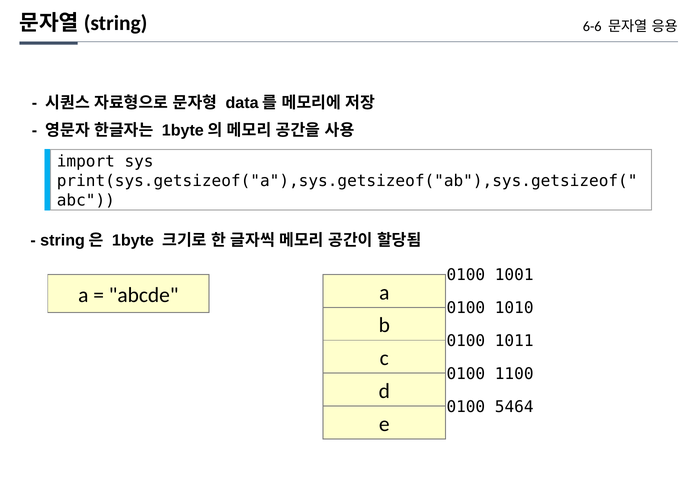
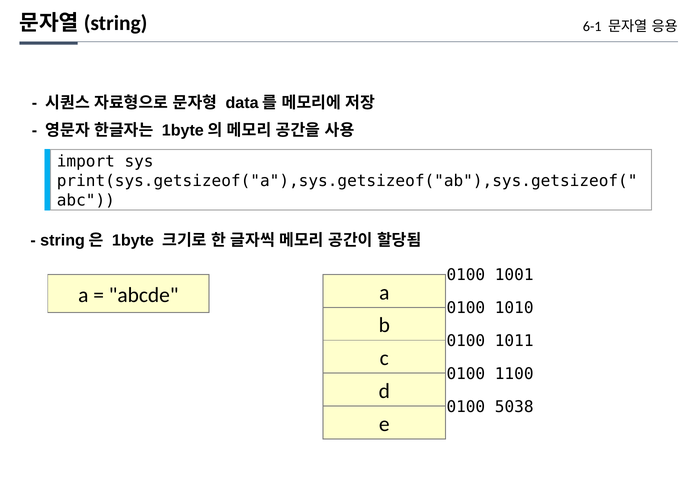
6-6: 6-6 -> 6-1 (592, 26)
5464: 5464 -> 5038 (514, 407)
